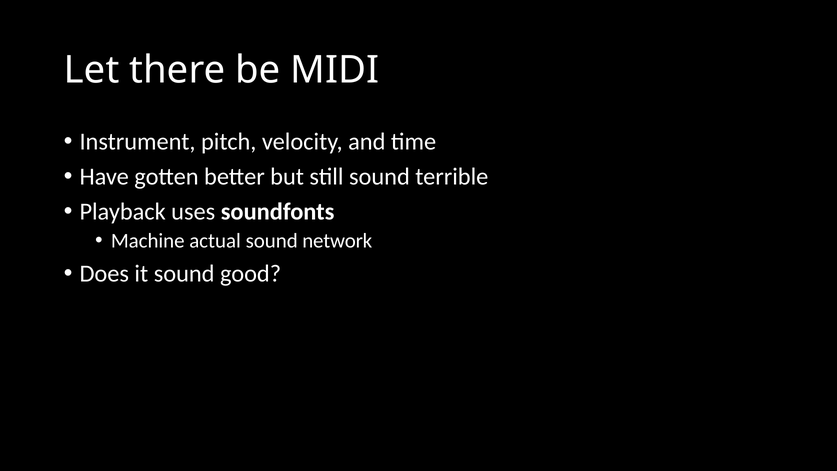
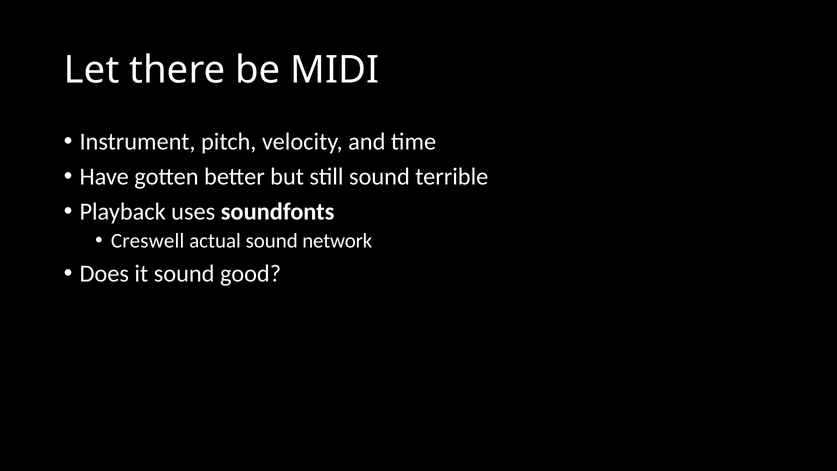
Machine: Machine -> Creswell (148, 241)
